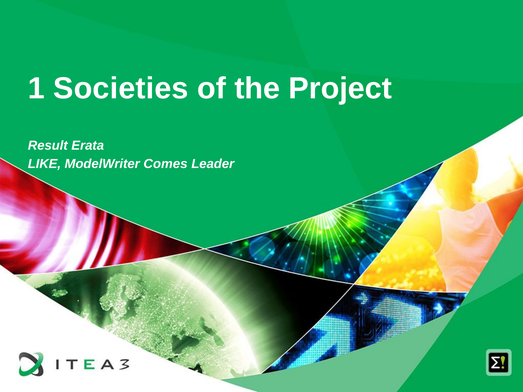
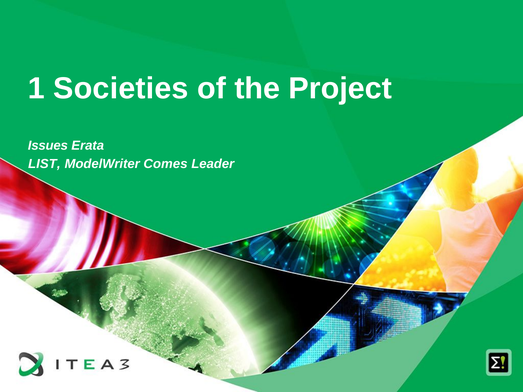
Result: Result -> Issues (48, 146)
LIKE: LIKE -> LIST (44, 164)
